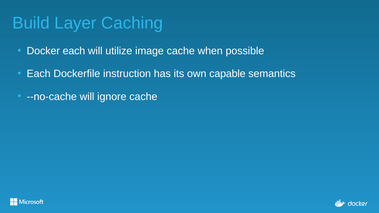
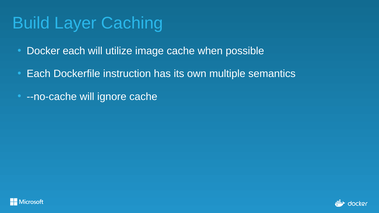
capable: capable -> multiple (227, 74)
